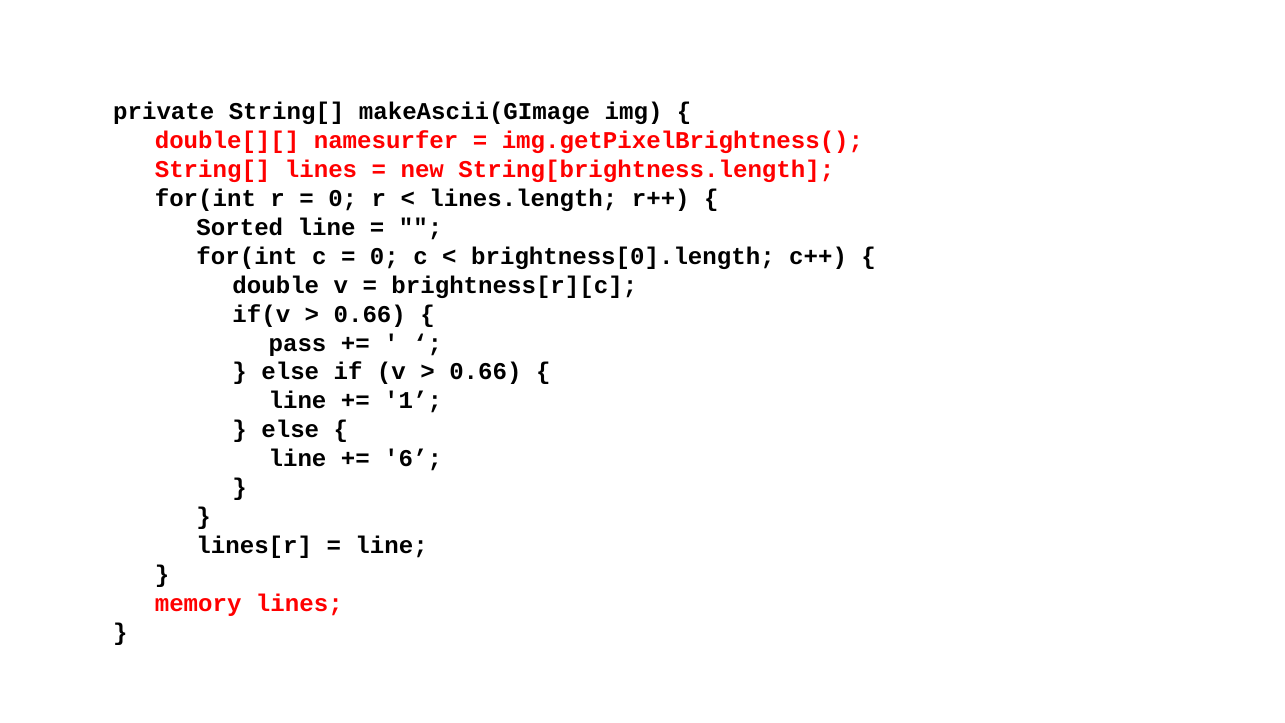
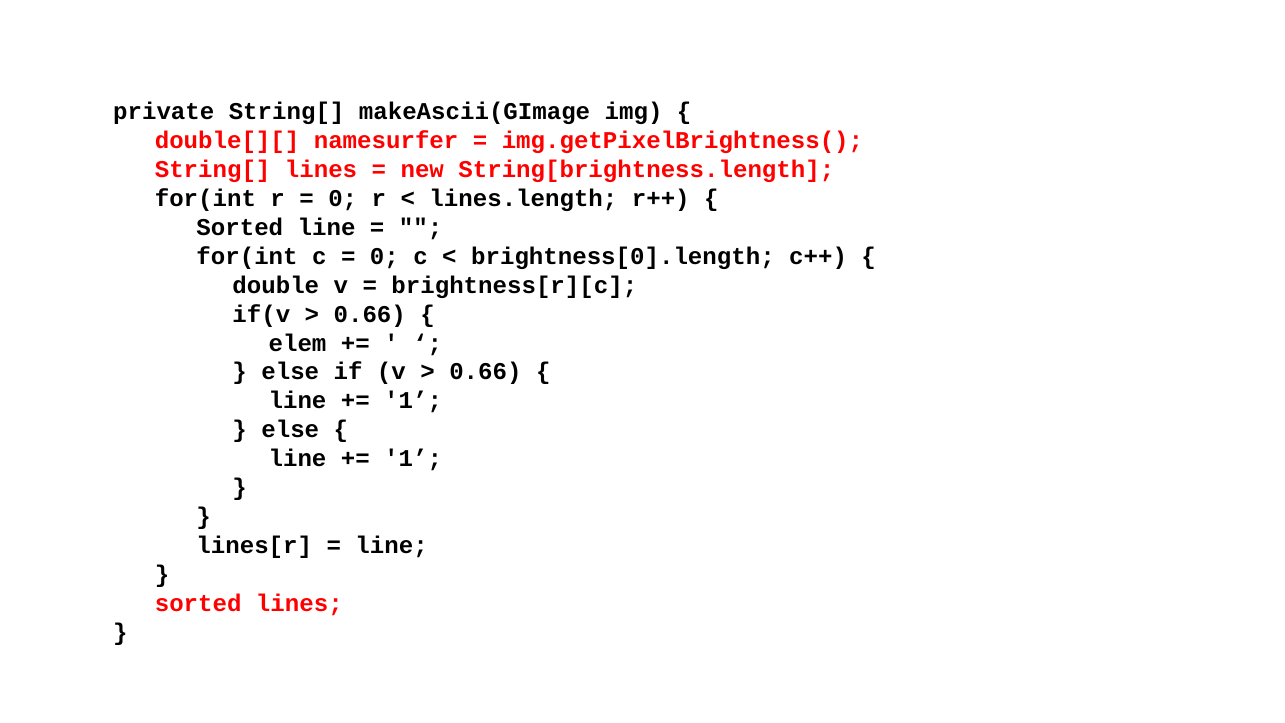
pass: pass -> elem (298, 343)
6: 6 -> 1 (413, 459)
memory: memory -> sorted (198, 603)
